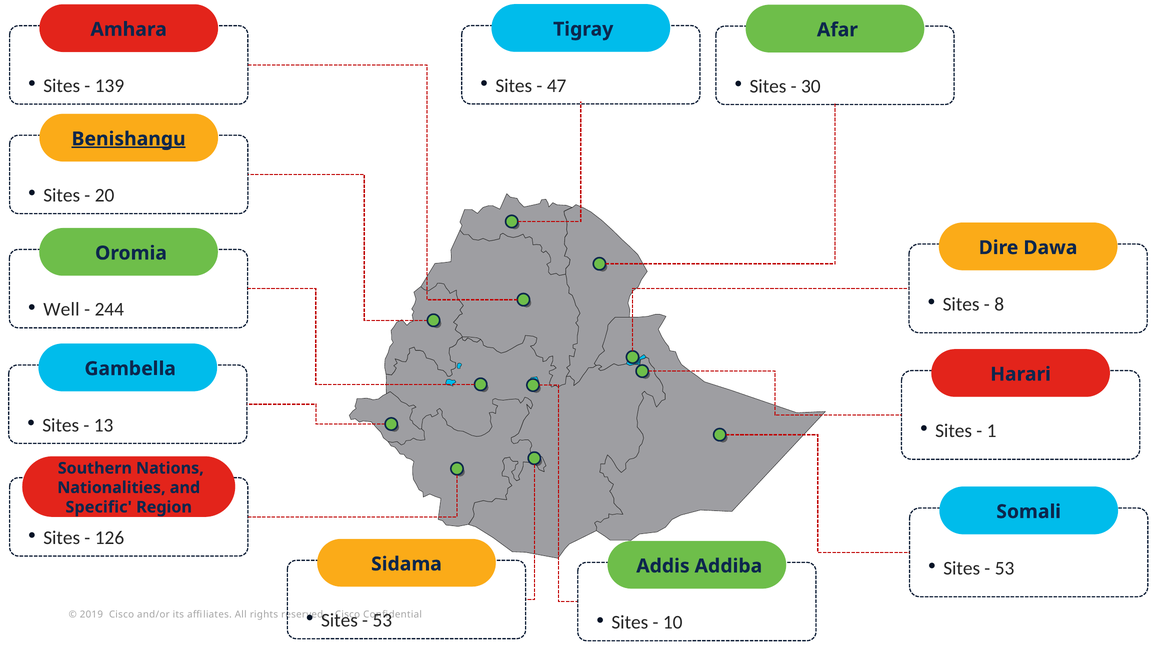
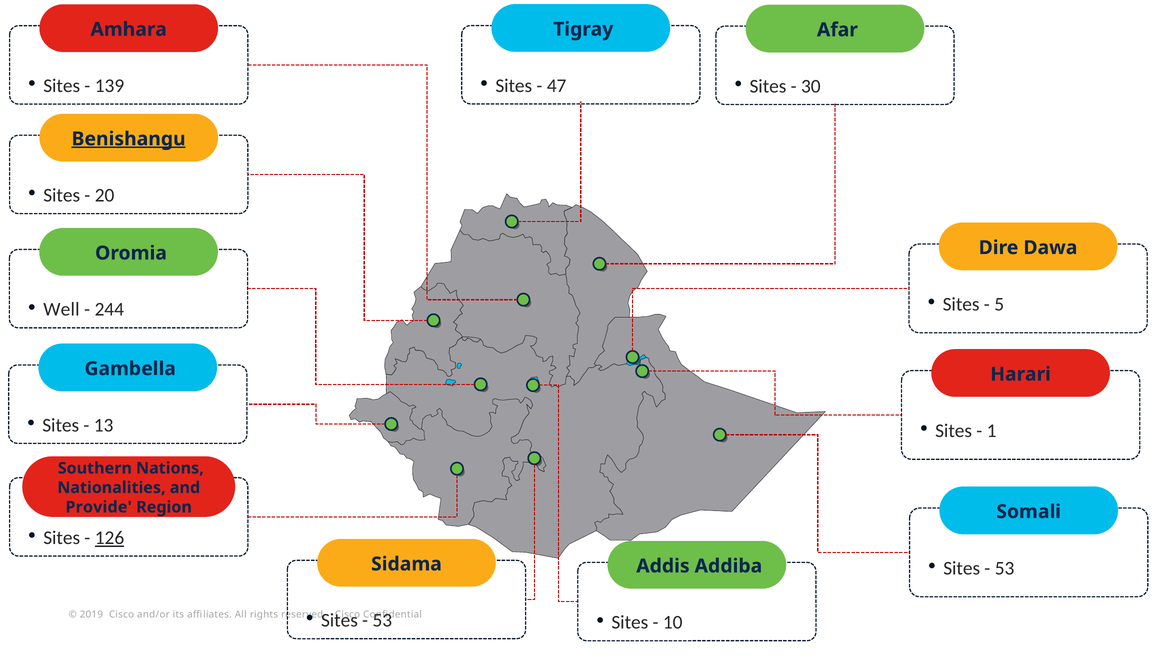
8: 8 -> 5 (999, 304)
Specific: Specific -> Provide (99, 507)
126 underline: none -> present (110, 538)
